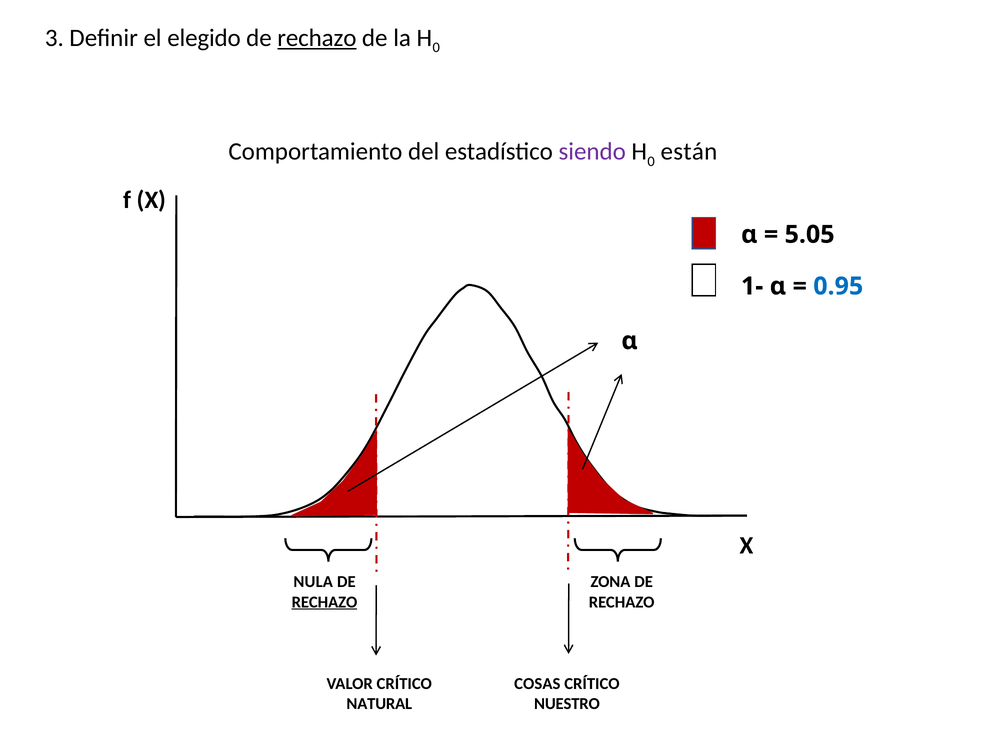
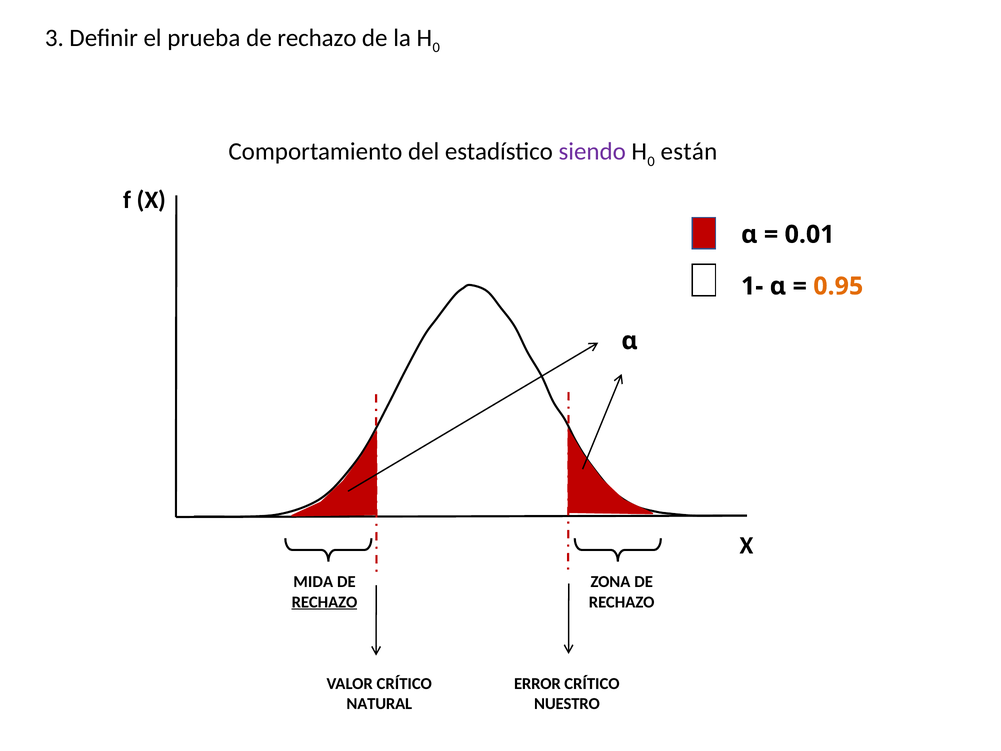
elegido: elegido -> prueba (204, 38)
rechazo underline: present -> none (317, 38)
5.05: 5.05 -> 0.01 (810, 234)
0.95 colour: blue -> orange (838, 286)
NULA: NULA -> MIDA (313, 582)
COSAS: COSAS -> ERROR (537, 683)
